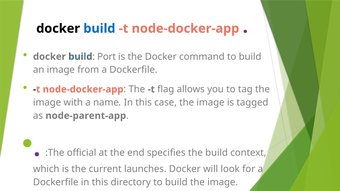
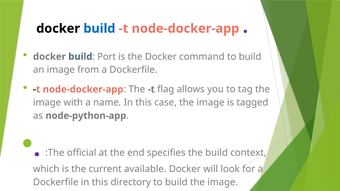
node-parent-app: node-parent-app -> node-python-app (86, 116)
launches: launches -> available (145, 169)
